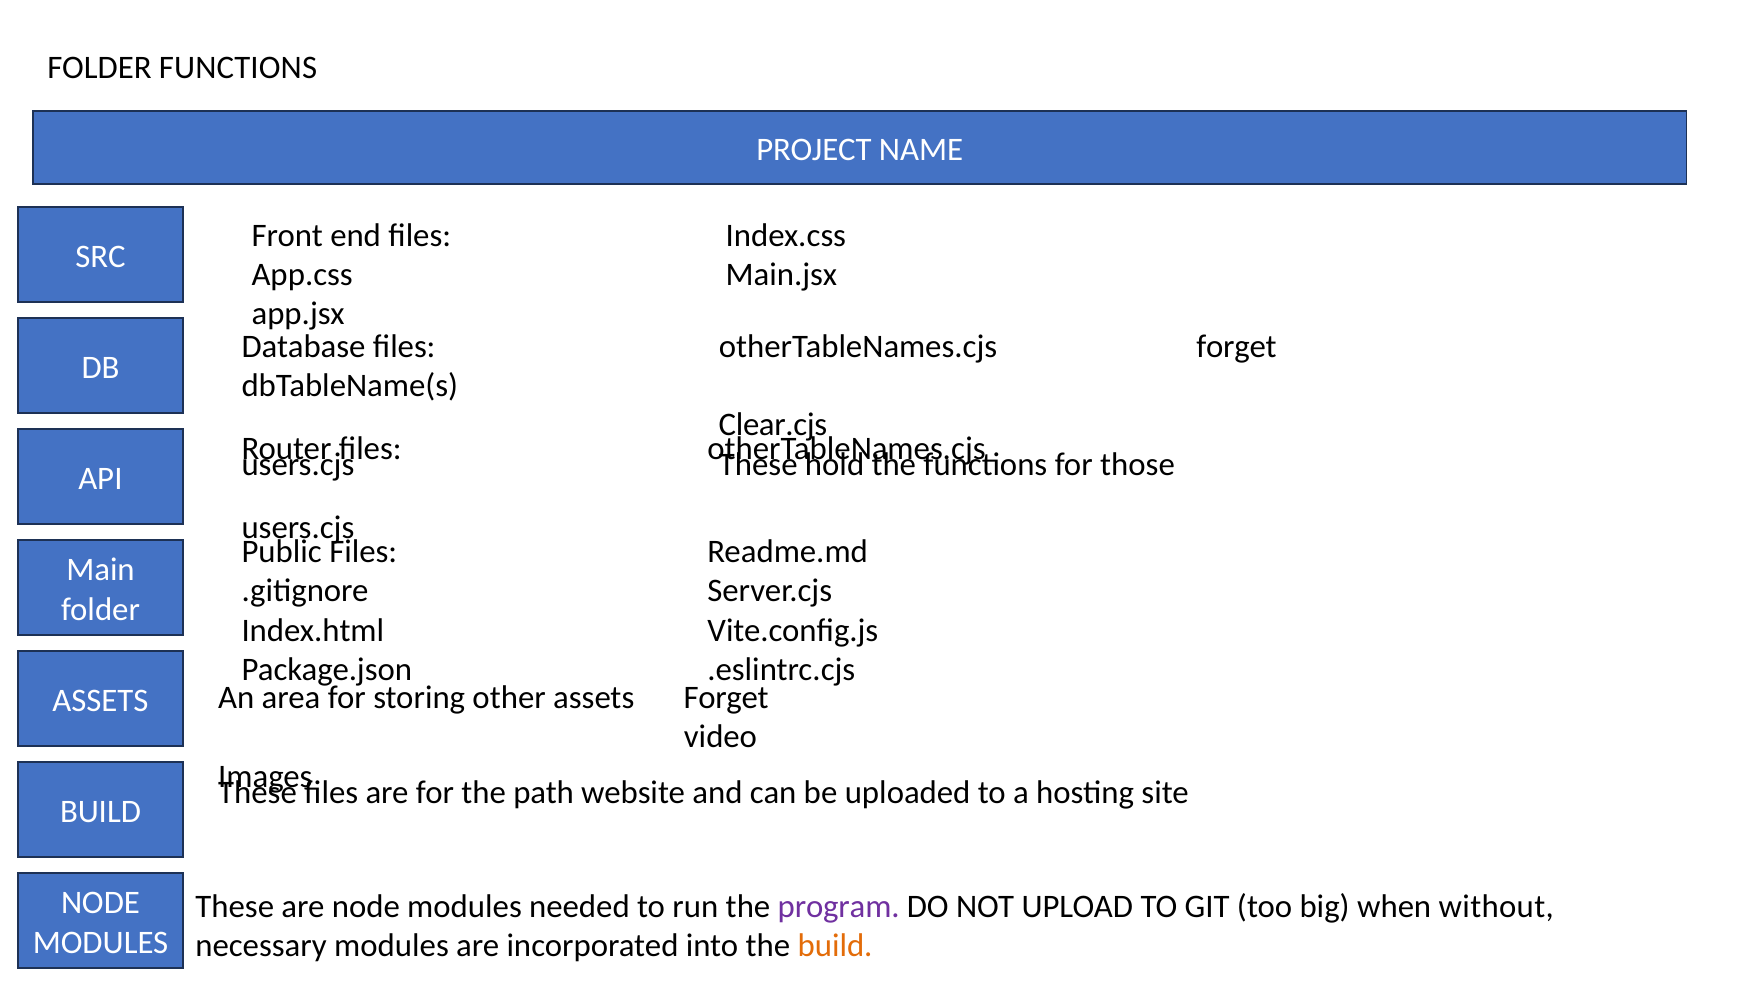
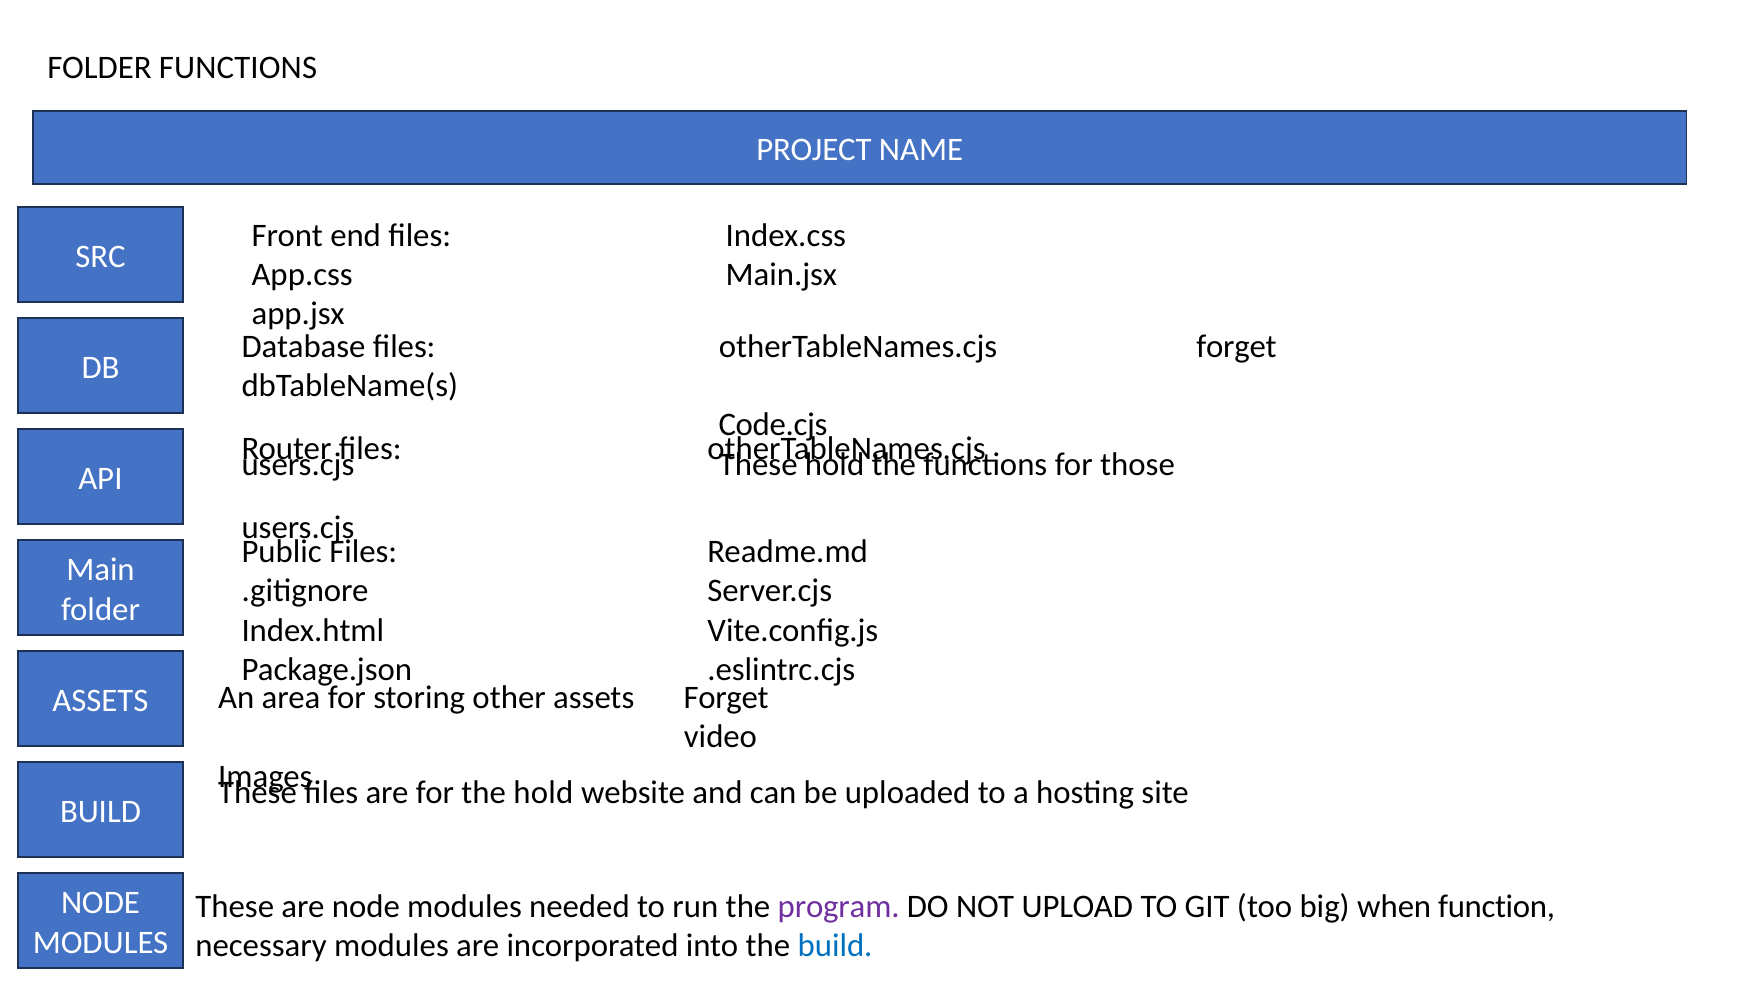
Clear.cjs: Clear.cjs -> Code.cjs (773, 425)
the path: path -> hold (543, 793)
without: without -> function (1497, 906)
build colour: orange -> blue (835, 945)
